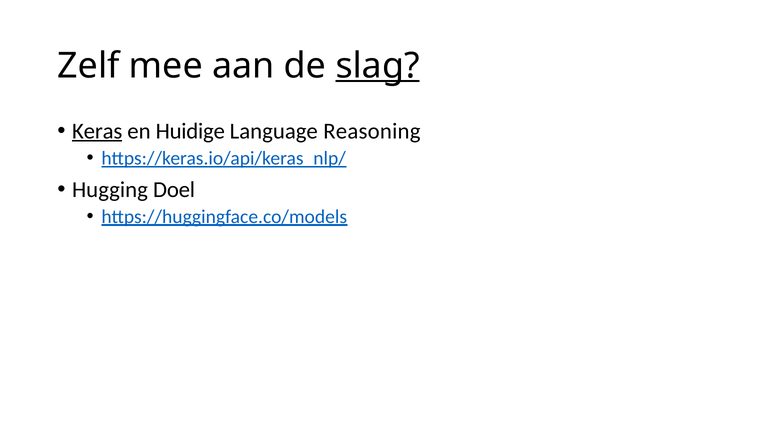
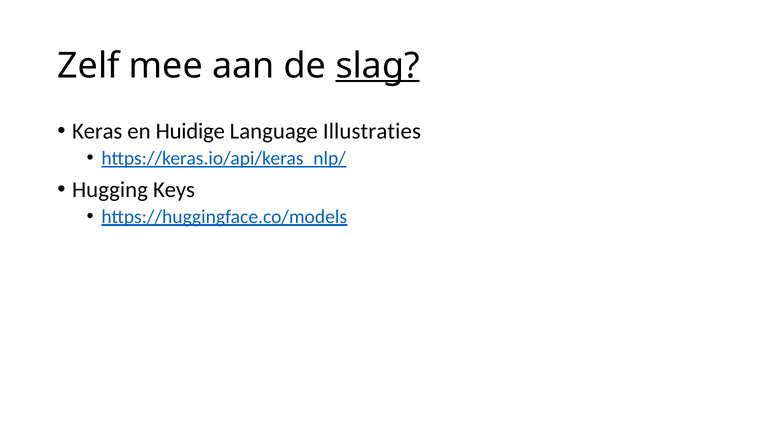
Keras underline: present -> none (97, 131)
Reasoning: Reasoning -> Illustraties (372, 131)
Doel: Doel -> Keys (174, 190)
